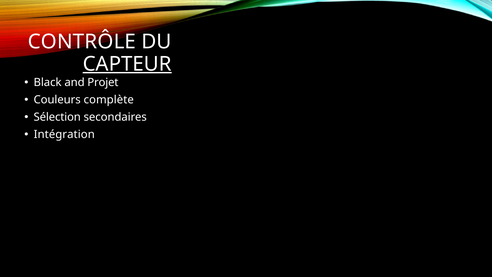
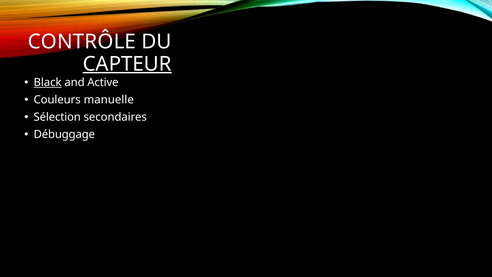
Black underline: none -> present (48, 82)
Projet: Projet -> Active (103, 82)
complète: complète -> manuelle (109, 100)
Intégration: Intégration -> Débuggage (64, 134)
